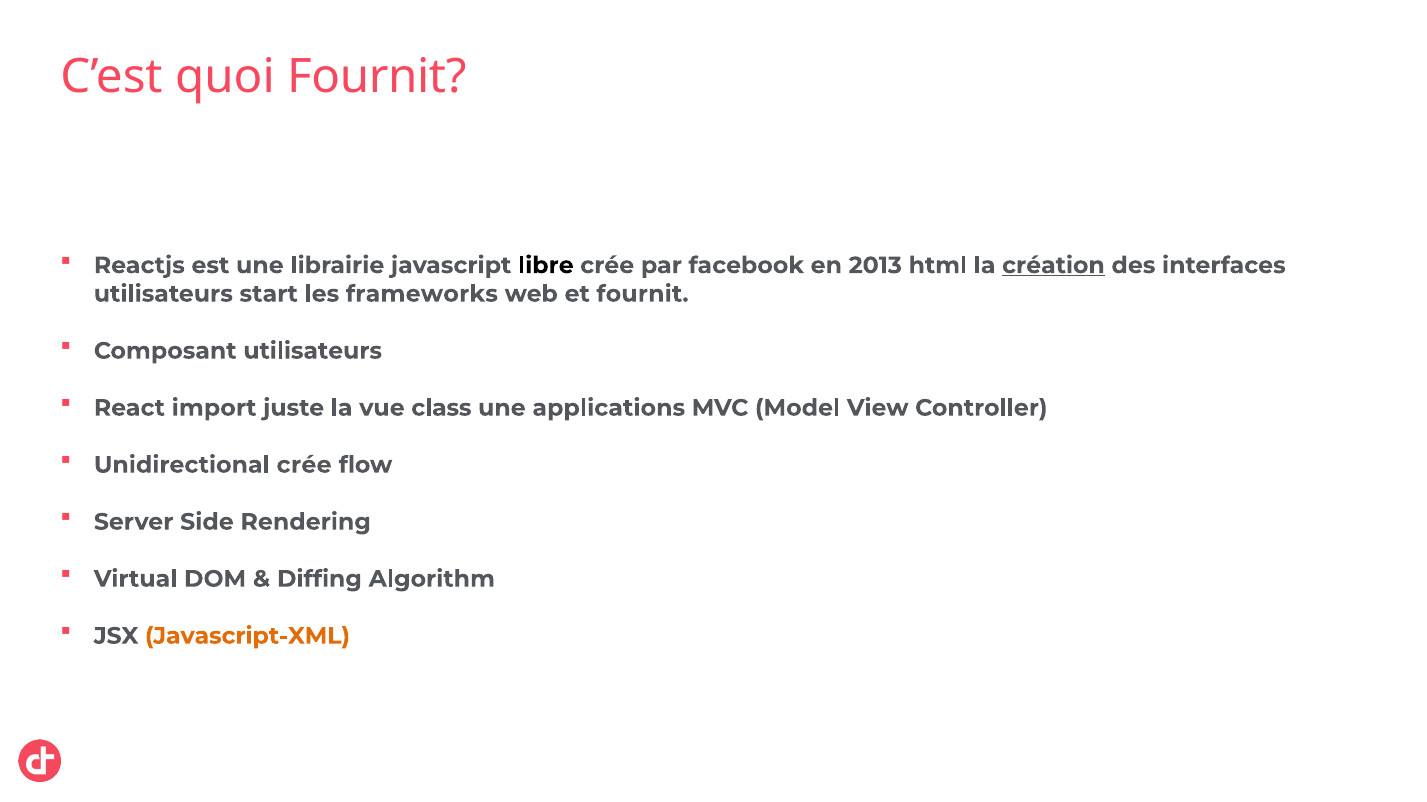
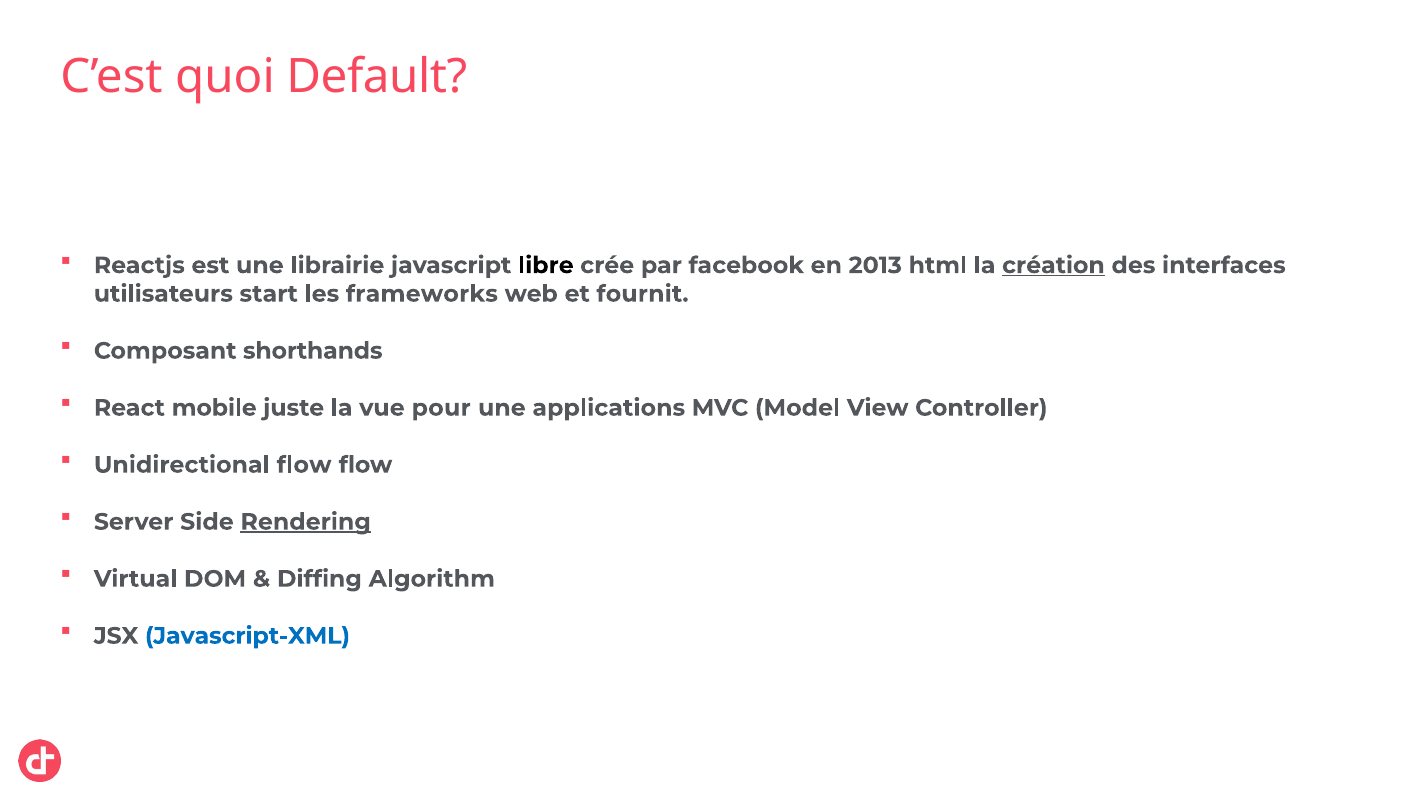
quoi Fournit: Fournit -> Default (377, 77)
Composant utilisateurs: utilisateurs -> shorthands (313, 351)
import: import -> mobile (214, 408)
class: class -> pour (441, 408)
Unidirectional crée: crée -> flow (304, 465)
Rendering underline: none -> present (306, 522)
Javascript-XML colour: orange -> blue (247, 636)
